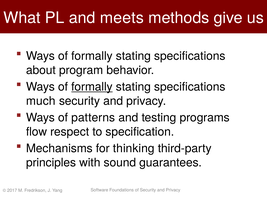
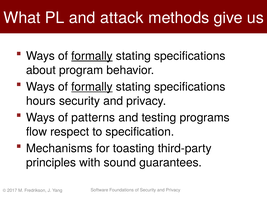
meets: meets -> attack (122, 18)
formally underline: none -> present (92, 56)
much: much -> hours (41, 101)
thinking: thinking -> toasting (134, 149)
